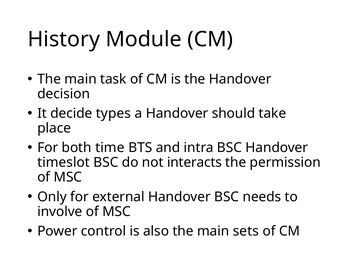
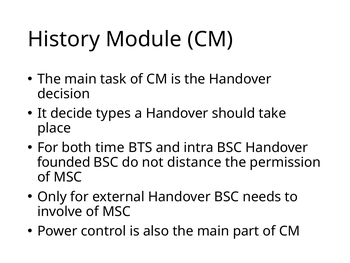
timeslot: timeslot -> founded (64, 162)
interacts: interacts -> distance (194, 162)
sets: sets -> part (246, 231)
